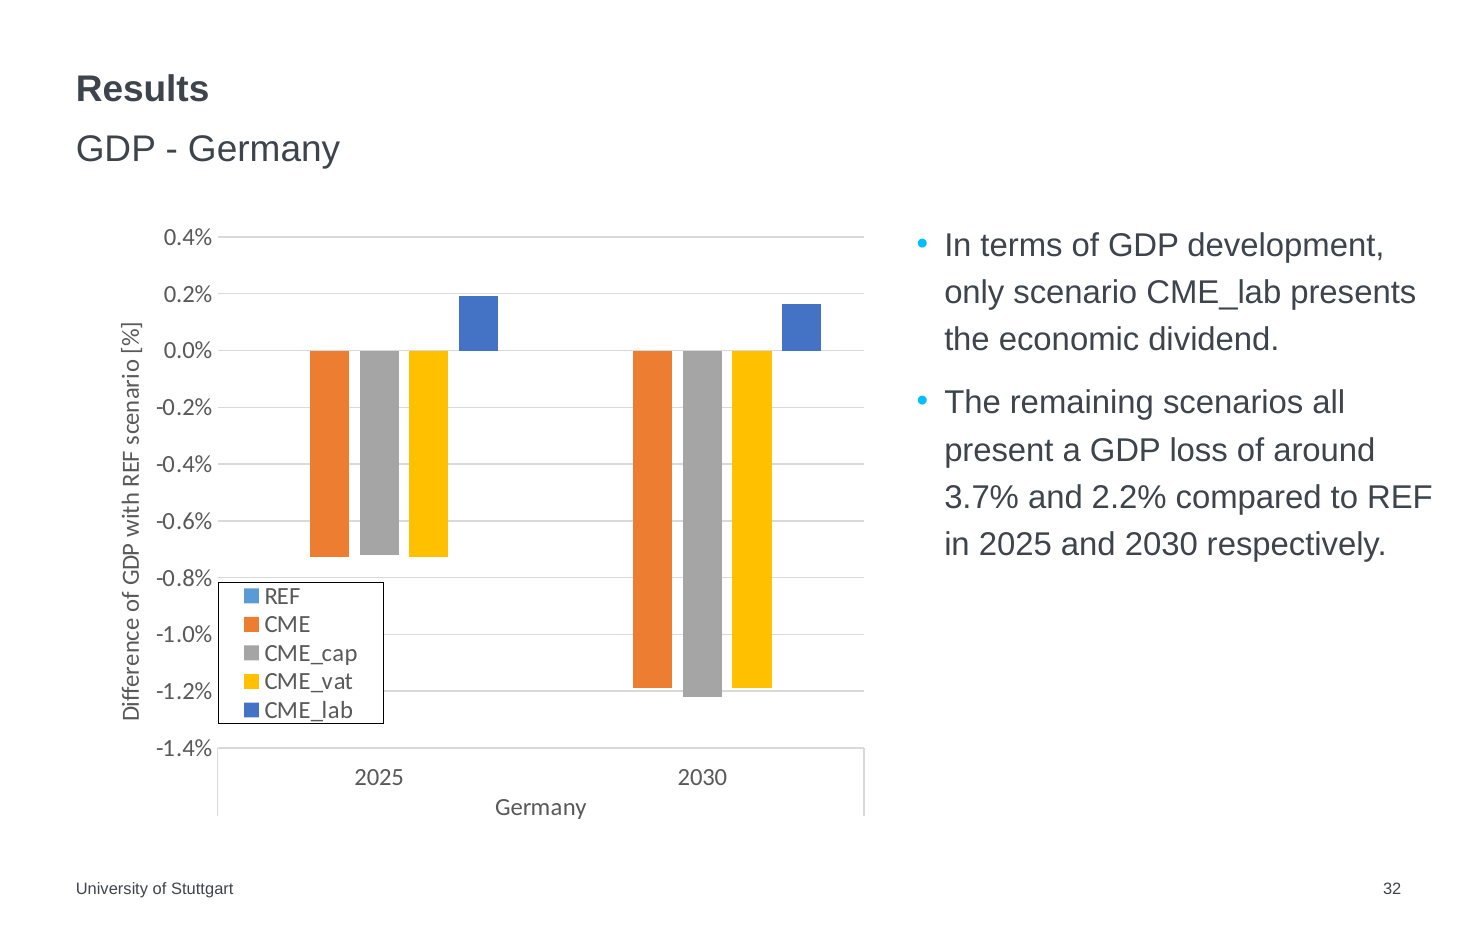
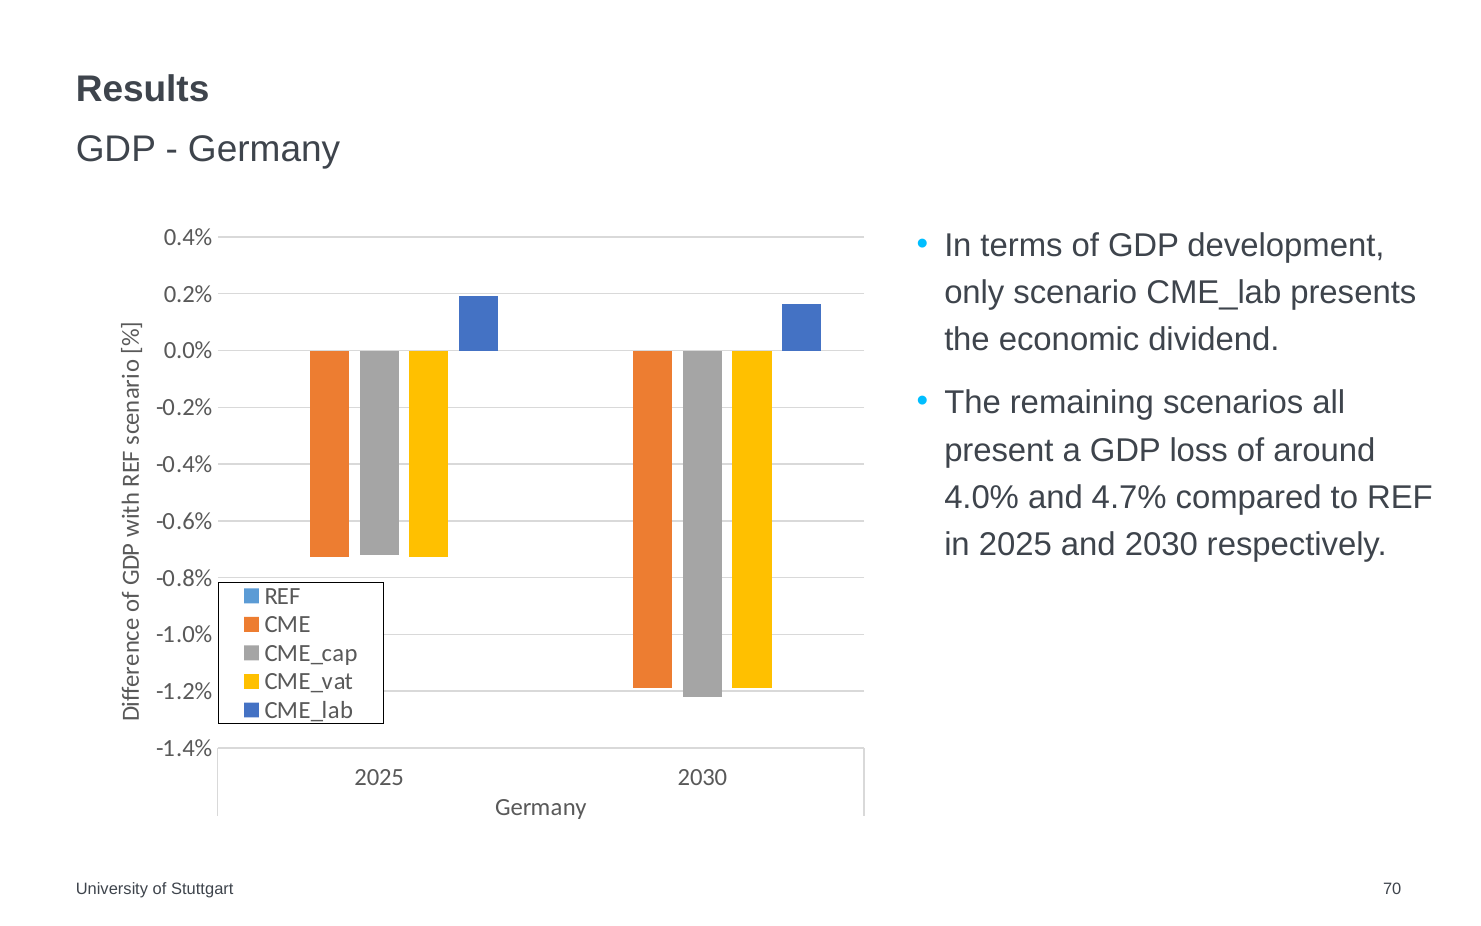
3.7%: 3.7% -> 4.0% (982, 497)
2.2%: 2.2% -> 4.7% (1129, 497)
32: 32 -> 70 (1392, 889)
